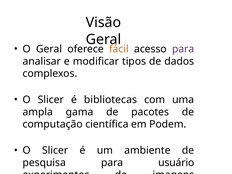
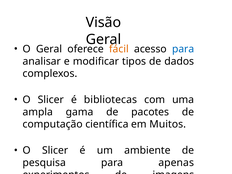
para colour: purple -> blue (183, 49)
Podem: Podem -> Muitos (168, 124)
usuário: usuário -> apenas (176, 163)
